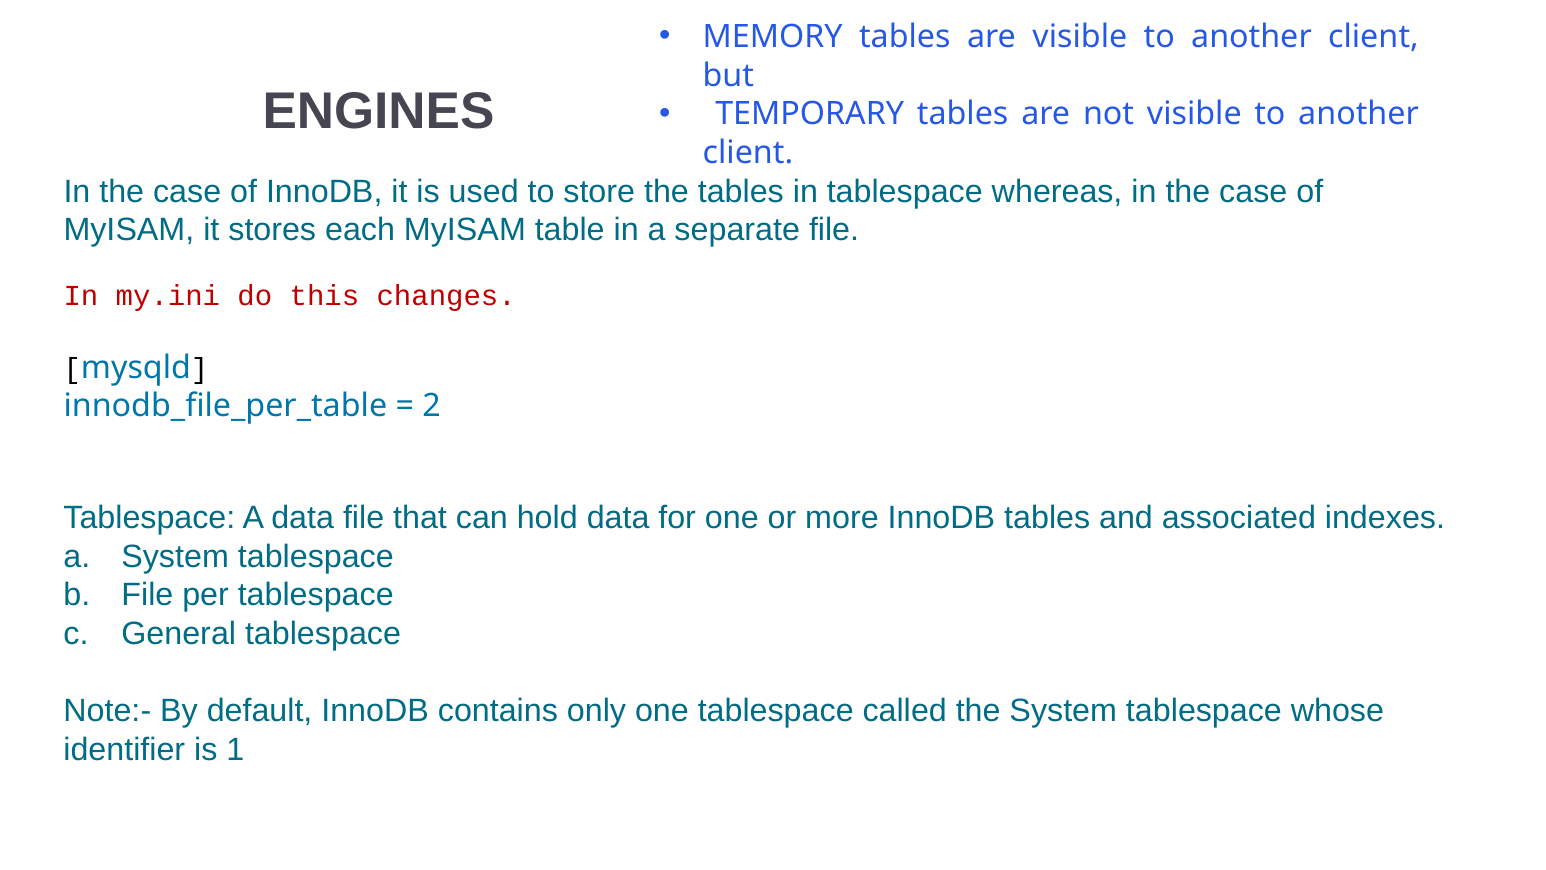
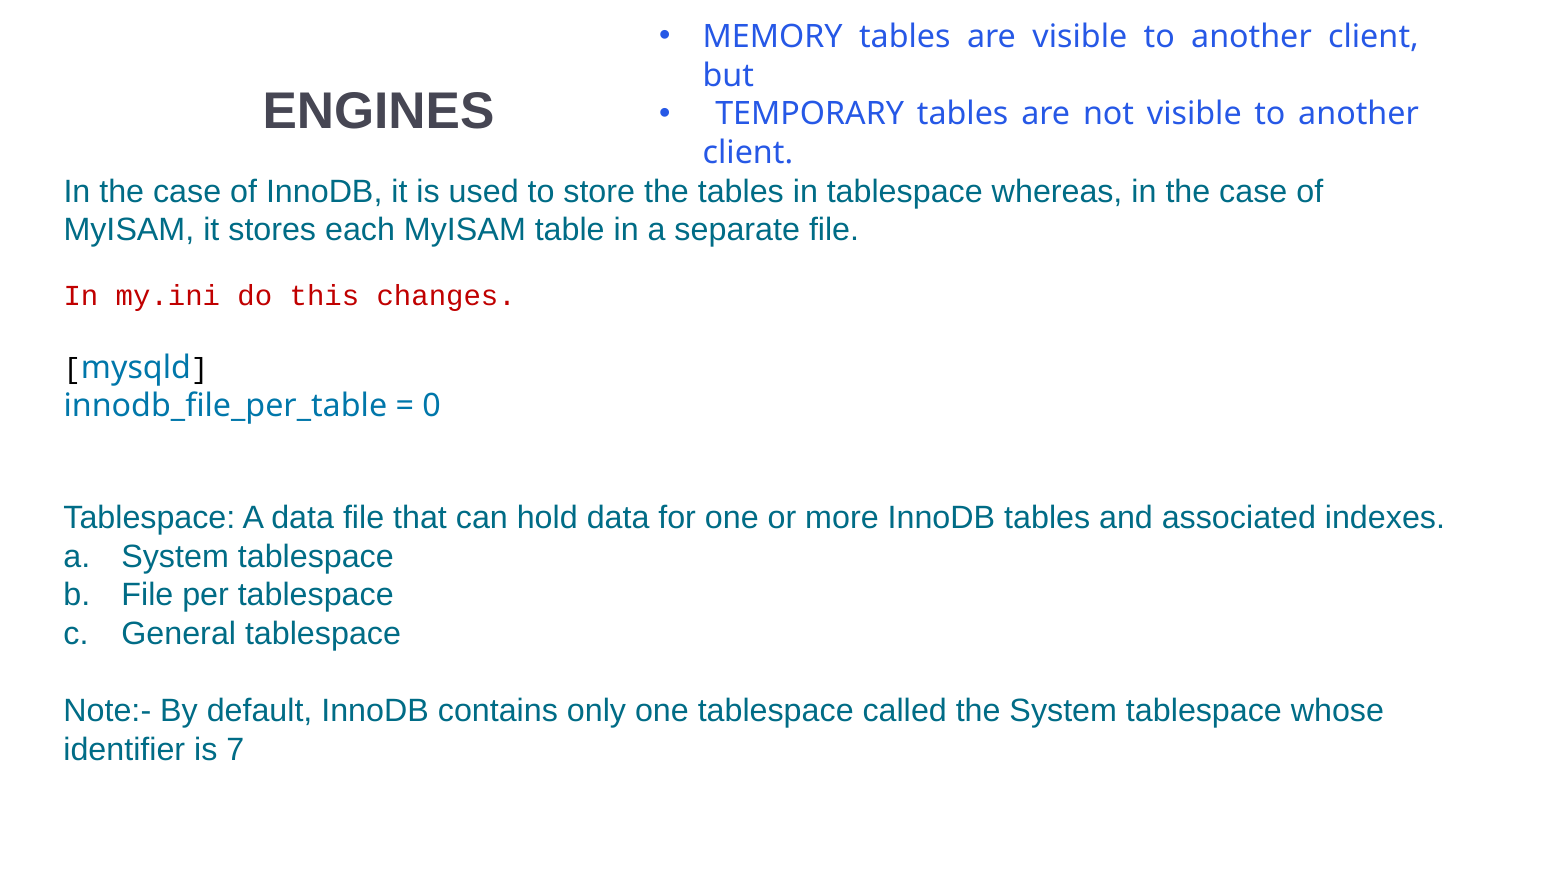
2: 2 -> 0 (432, 406)
1: 1 -> 7 (235, 750)
